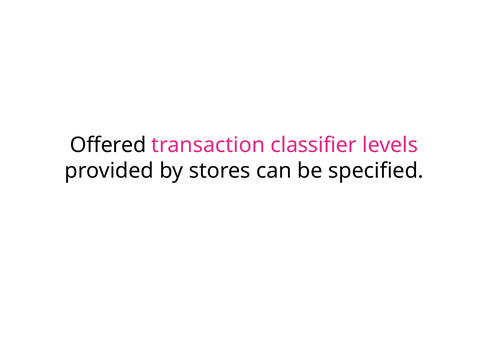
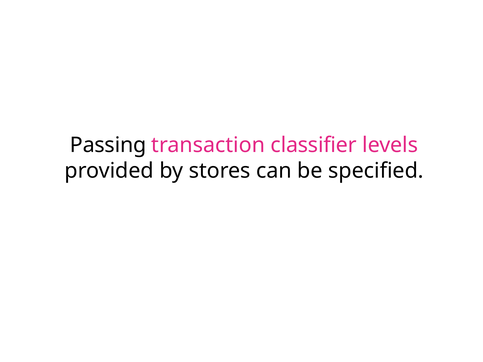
Offered: Offered -> Passing (108, 145)
